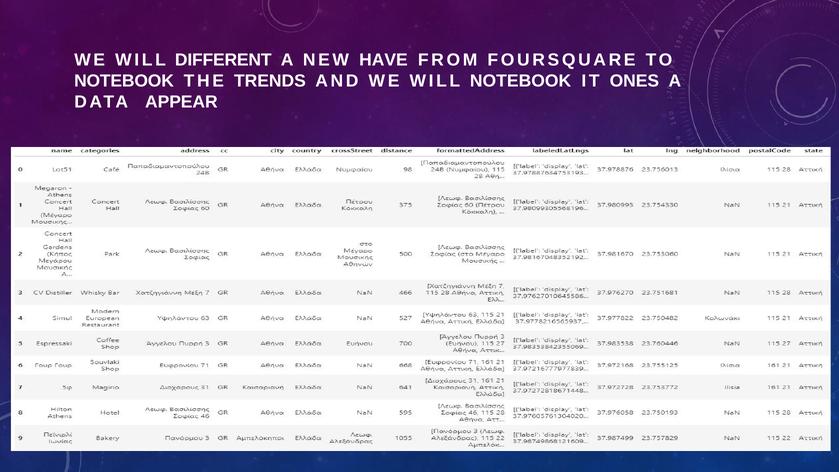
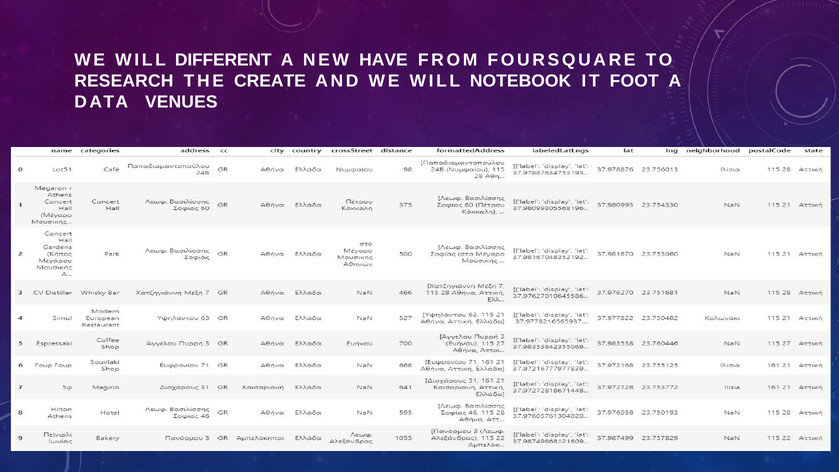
NOTEBOOK: NOTEBOOK -> RESEARCH (124, 81)
TRENDS: TRENDS -> CREATE (270, 81)
ONES: ONES -> FOOT (634, 81)
APPEAR: APPEAR -> VENUES (181, 102)
